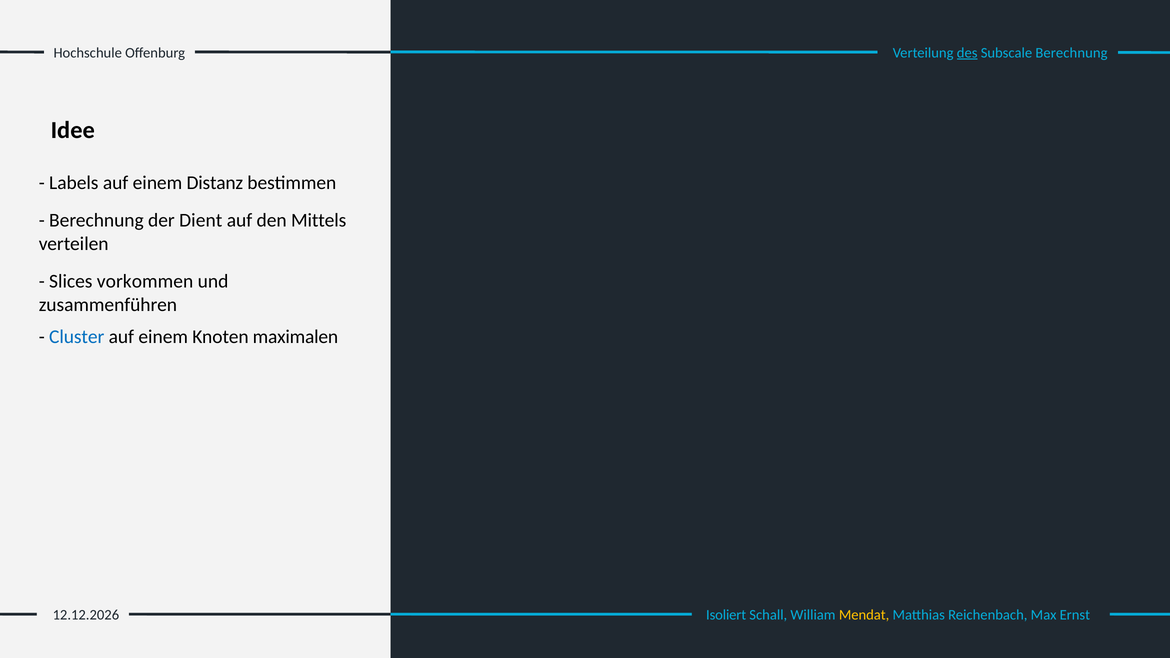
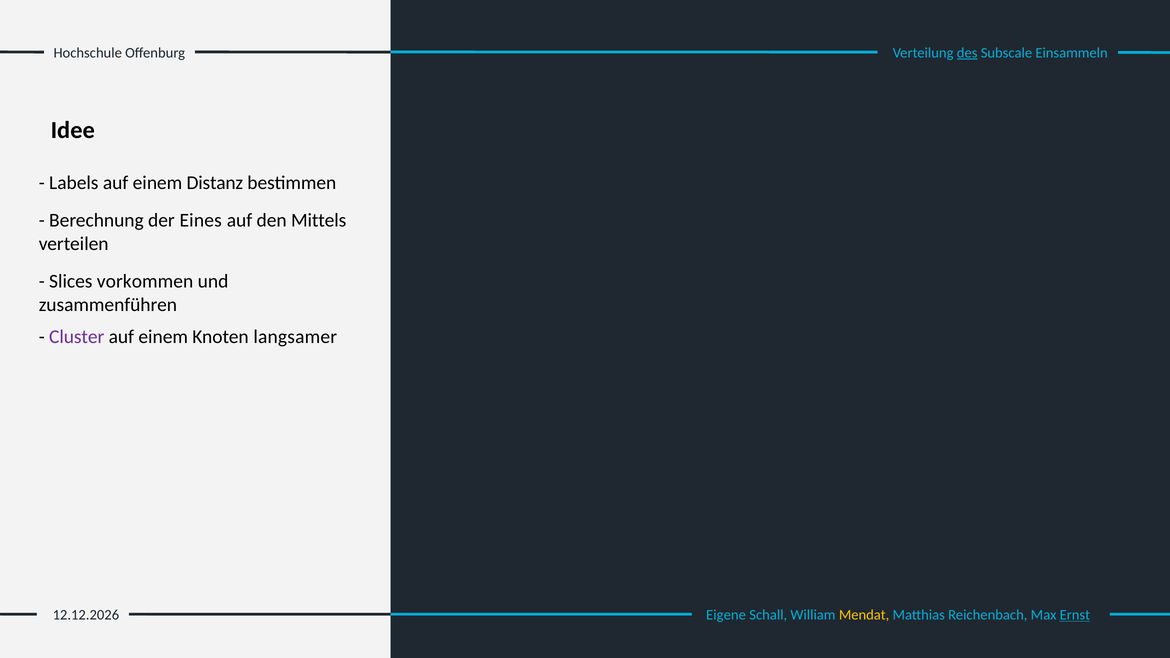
Subscale Berechnung: Berechnung -> Einsammeln (1072, 53)
Dient: Dient -> Eines (201, 221)
Cluster colour: blue -> purple (77, 337)
maximalen: maximalen -> langsamer (295, 337)
Isoliert: Isoliert -> Eigene (726, 615)
Ernst underline: none -> present (1075, 615)
